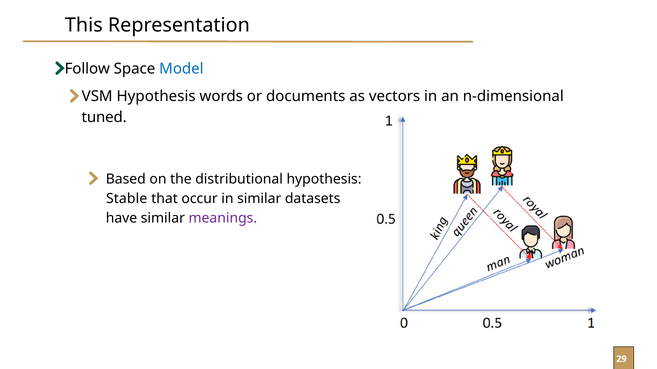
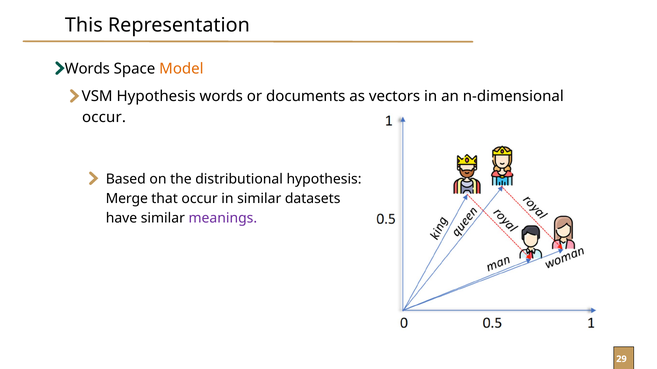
Follow: Follow -> Words (87, 69)
Model colour: blue -> orange (181, 69)
tuned: tuned -> occur (104, 117)
Stable: Stable -> Merge (127, 199)
